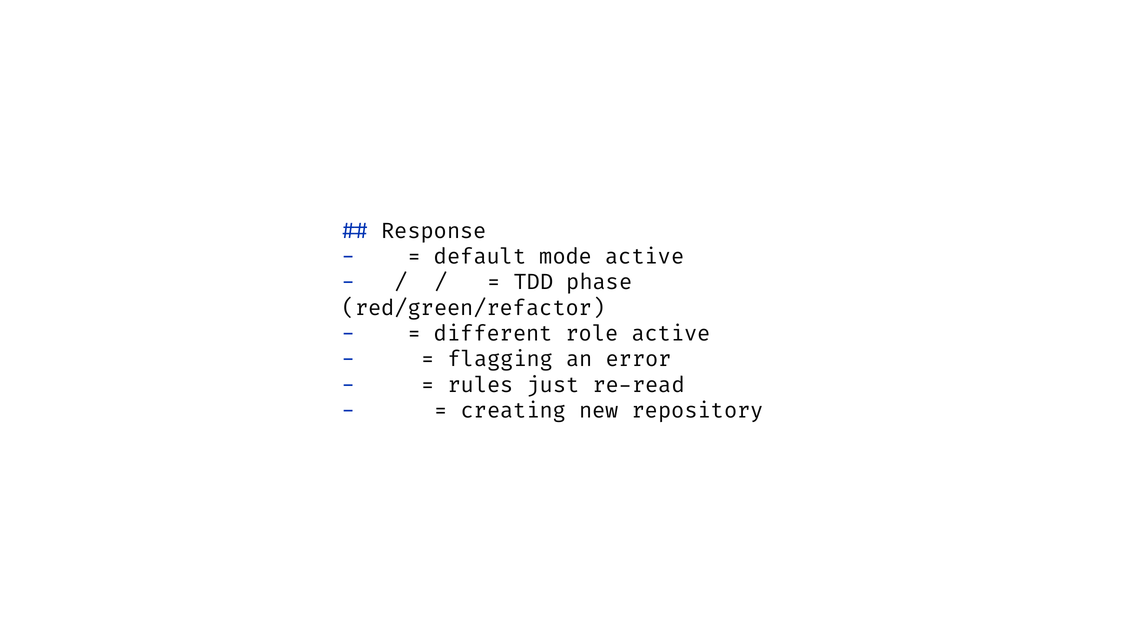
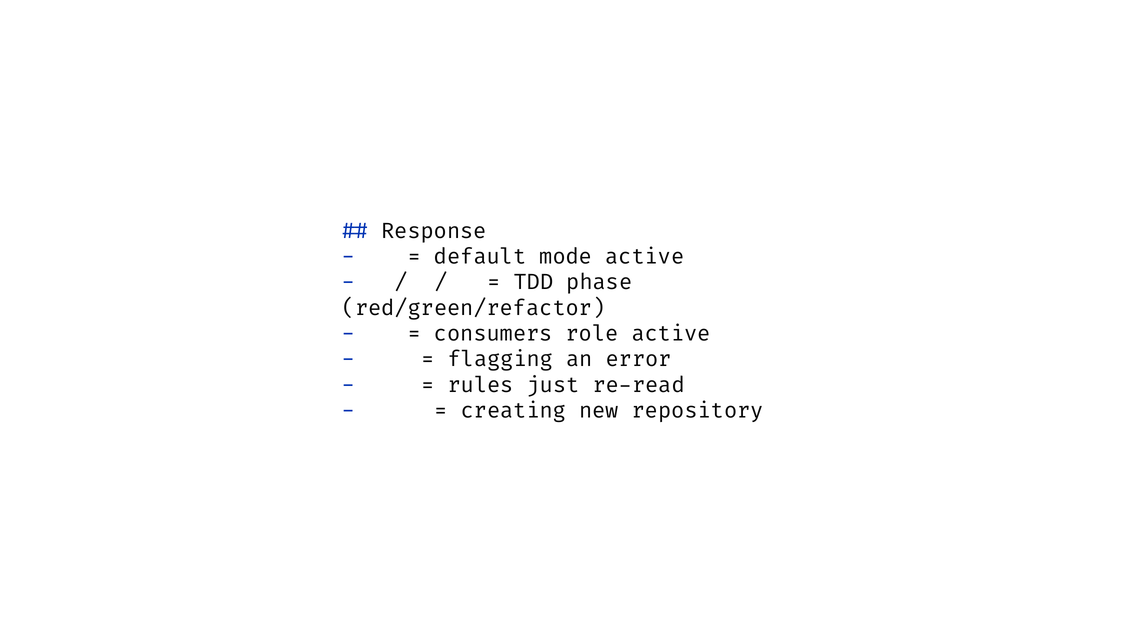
different: different -> consumers (493, 334)
